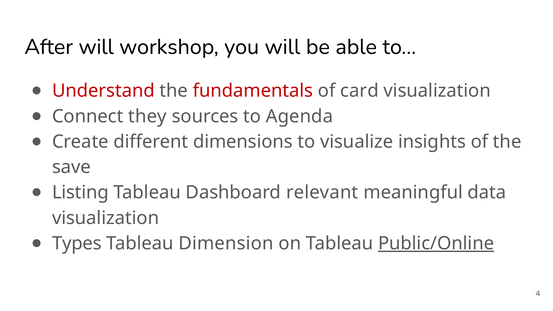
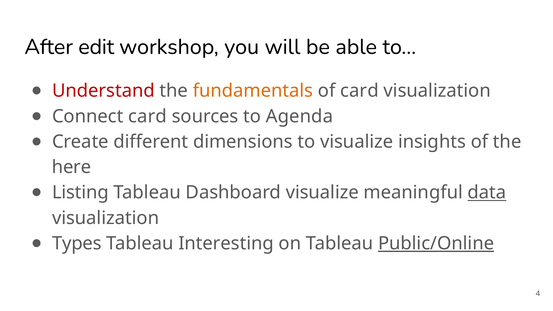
After will: will -> edit (96, 47)
fundamentals colour: red -> orange (253, 91)
Connect they: they -> card (148, 116)
save: save -> here (71, 167)
Dashboard relevant: relevant -> visualize (322, 193)
data underline: none -> present (487, 193)
Dimension: Dimension -> Interesting (226, 243)
